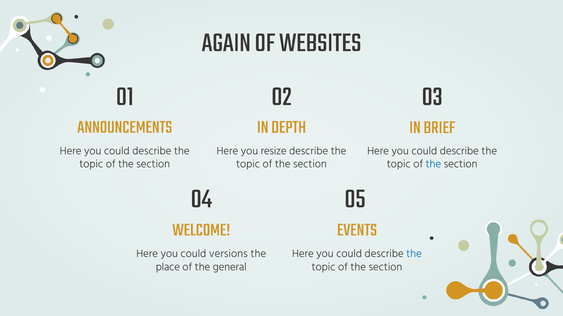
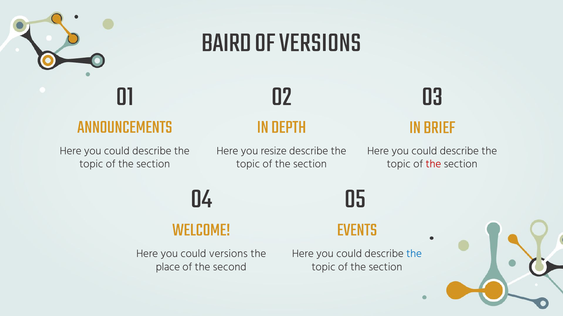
AGAIN: AGAIN -> BAIRD (226, 42)
OF WEBSITES: WEBSITES -> VERSIONS (320, 42)
the colour: blue -> red (433, 164)
general: general -> second (230, 267)
